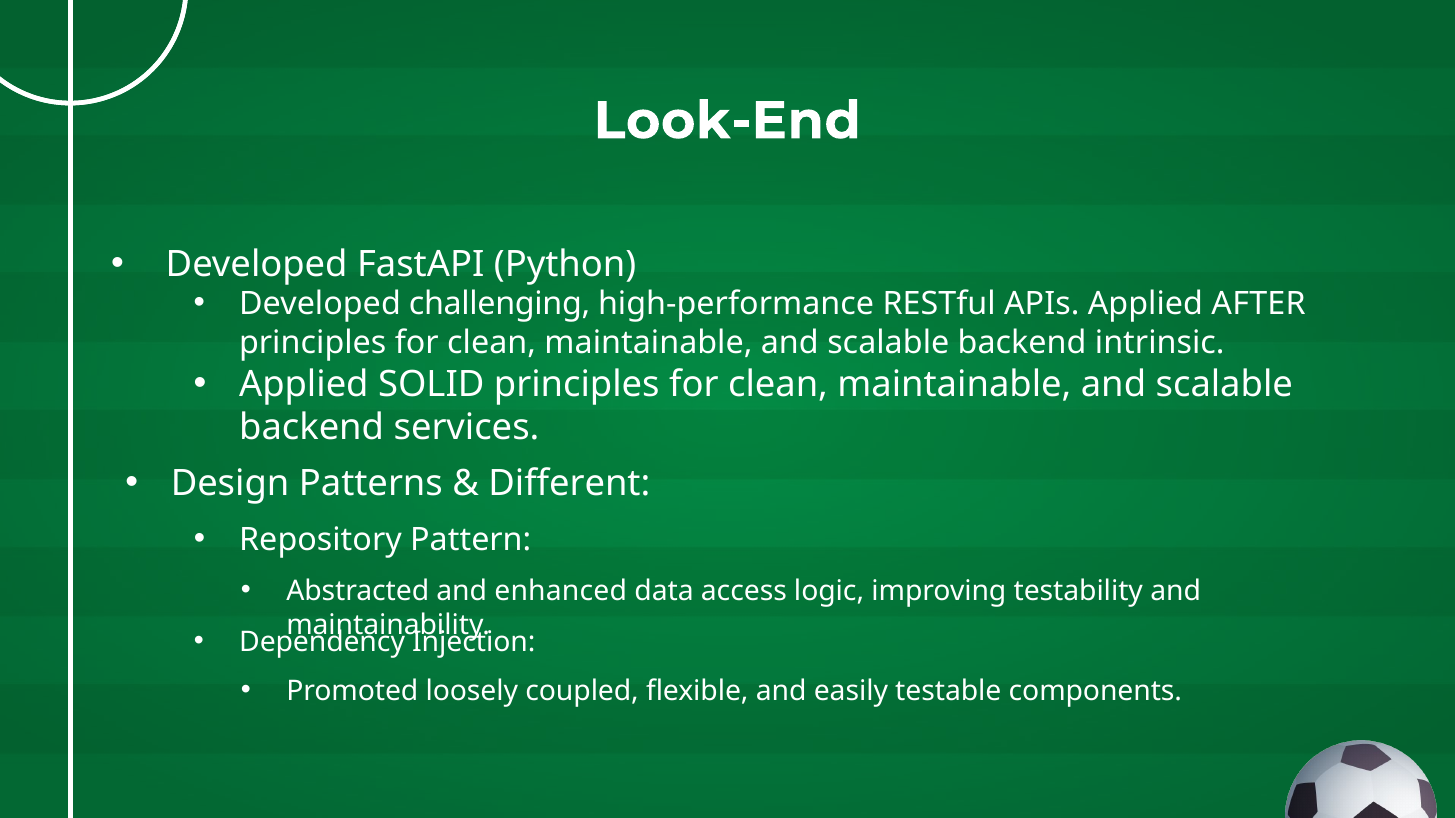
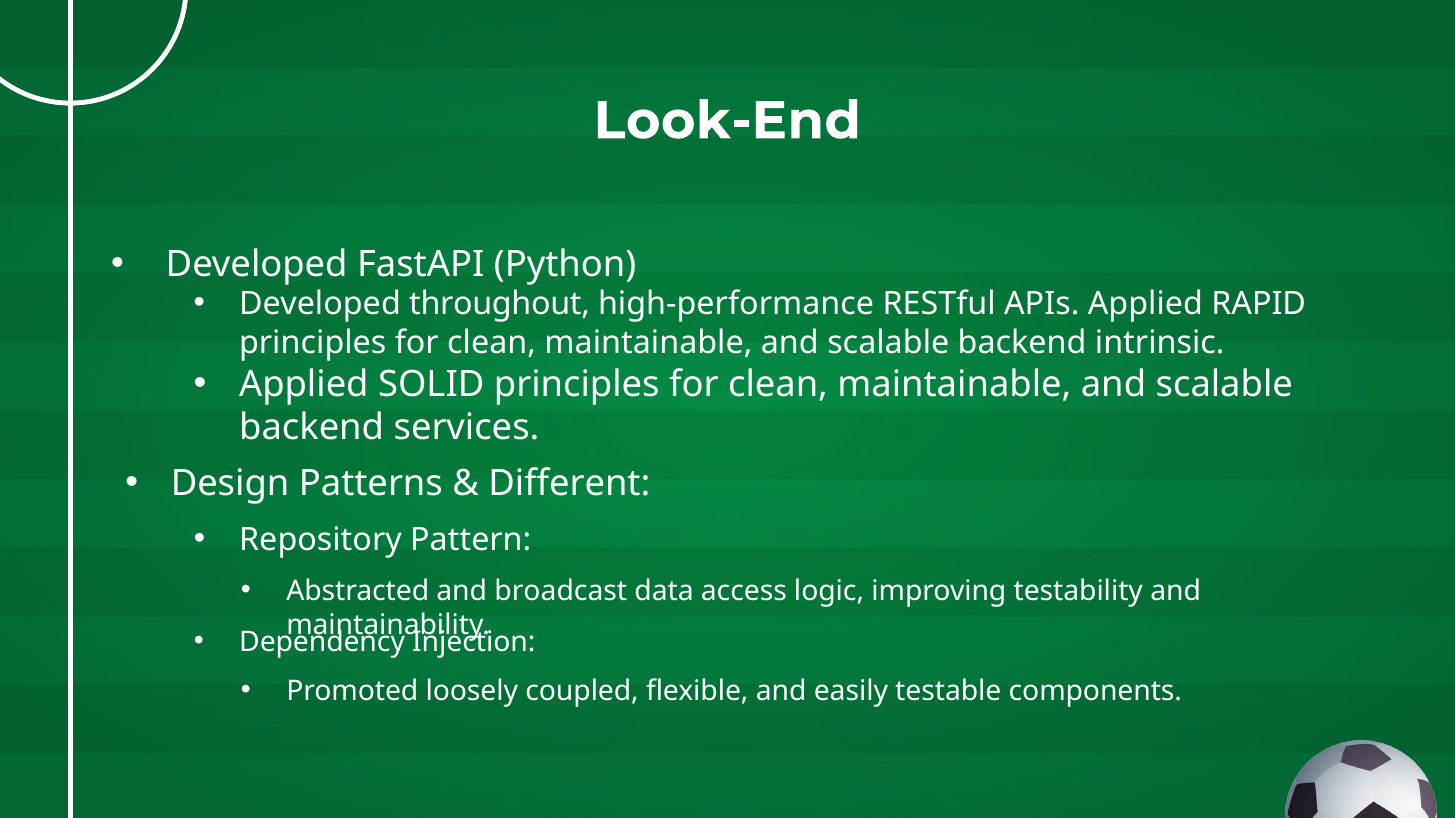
challenging: challenging -> throughout (500, 304)
AFTER: AFTER -> RAPID (1259, 304)
enhanced: enhanced -> broadcast (561, 591)
